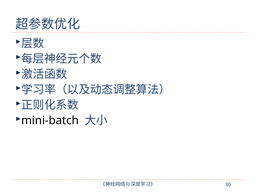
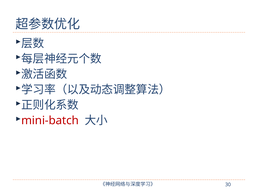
mini-batch colour: black -> red (50, 120)
